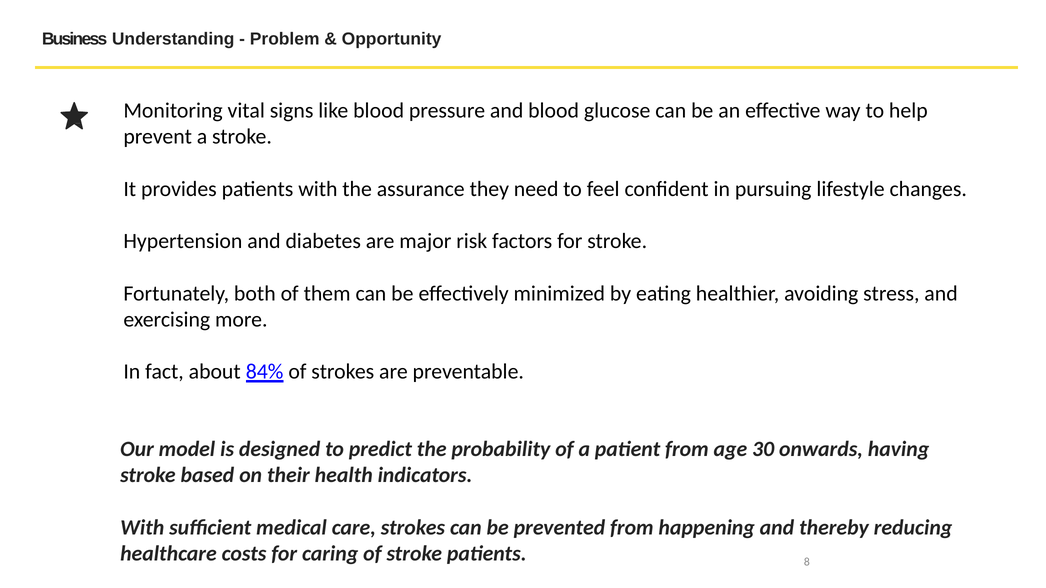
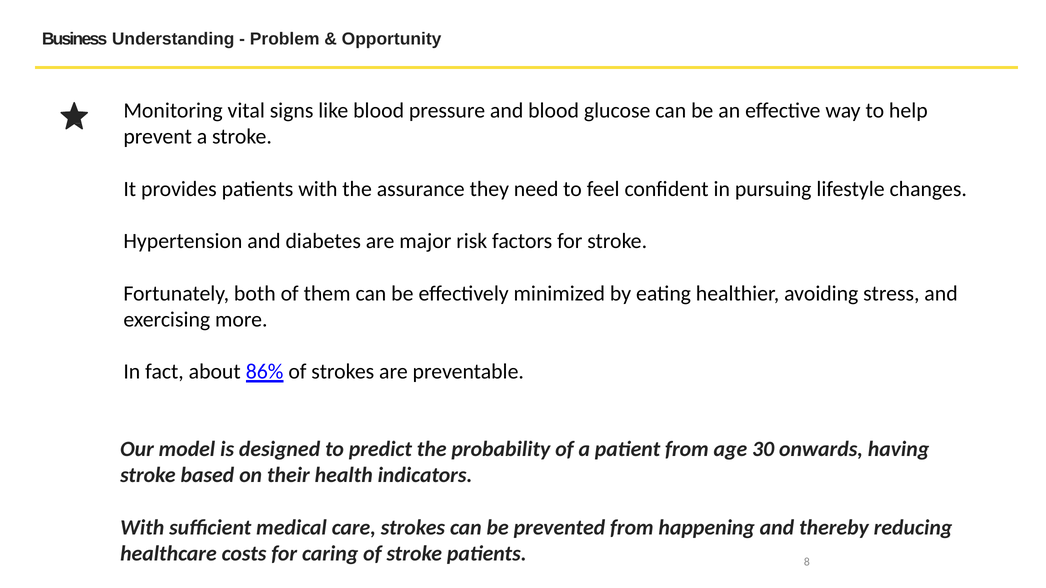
84%: 84% -> 86% (265, 372)
